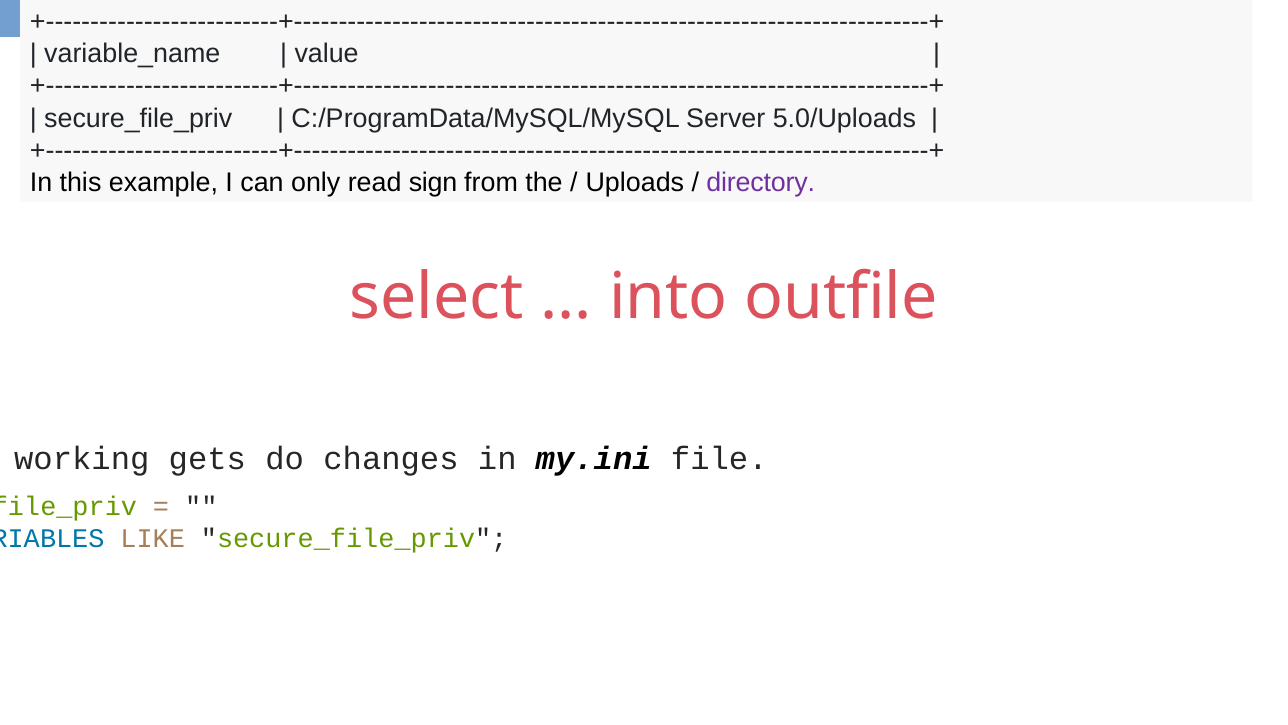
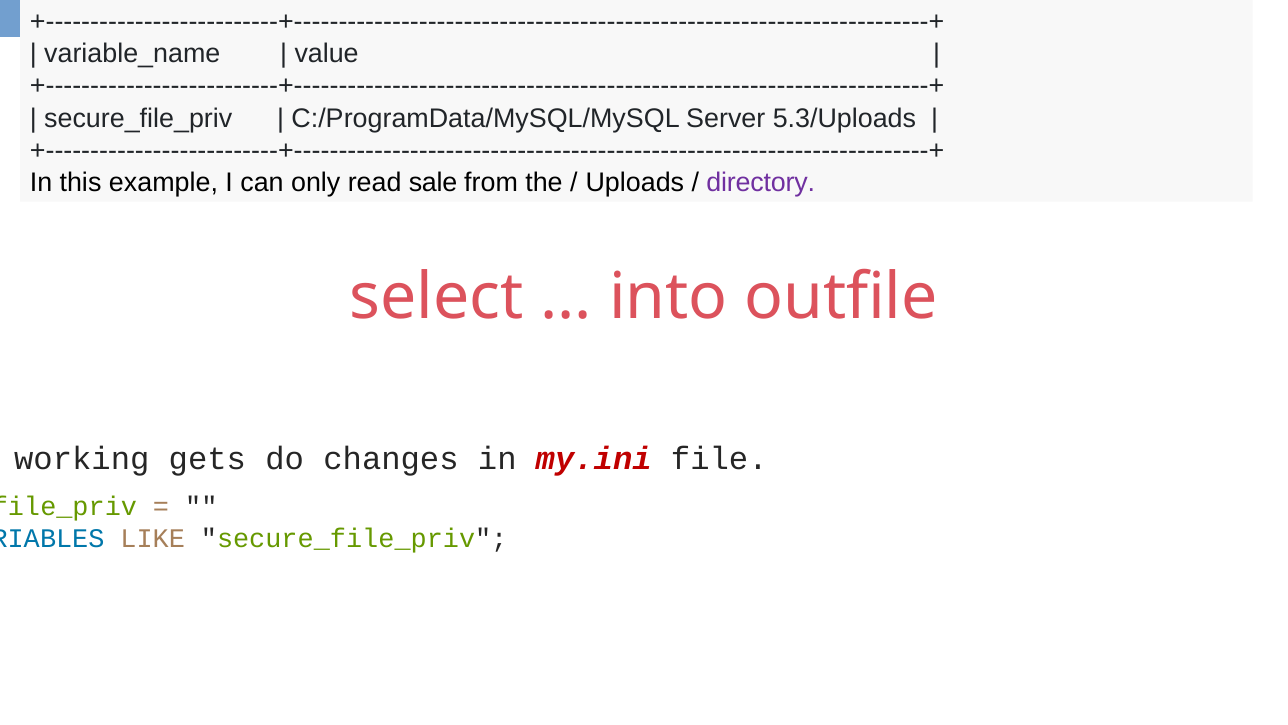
5.0/Uploads: 5.0/Uploads -> 5.3/Uploads (844, 118)
sign: sign -> sale (433, 183)
my.ini colour: black -> red (594, 459)
